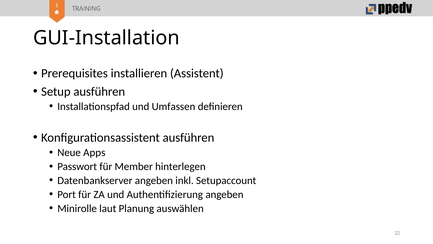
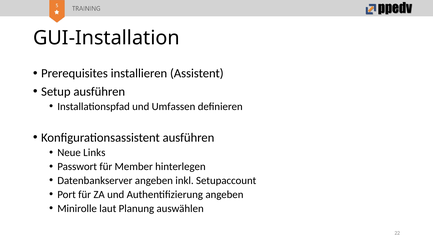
Apps: Apps -> Links (94, 152)
